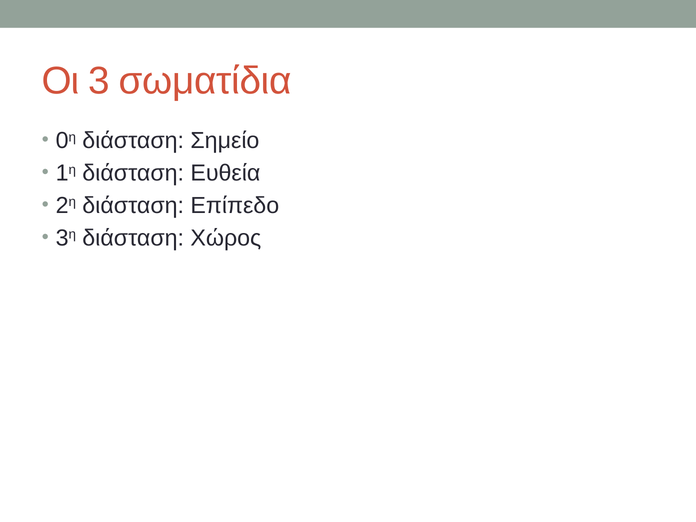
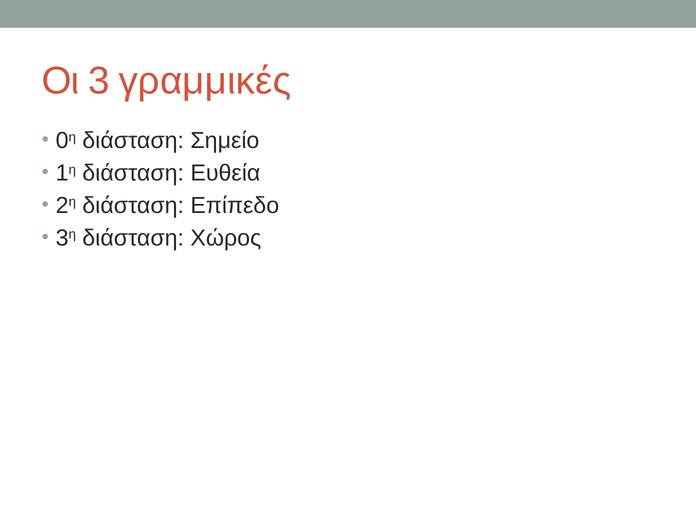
σωματίδια: σωματίδια -> γραμμικές (205, 81)
